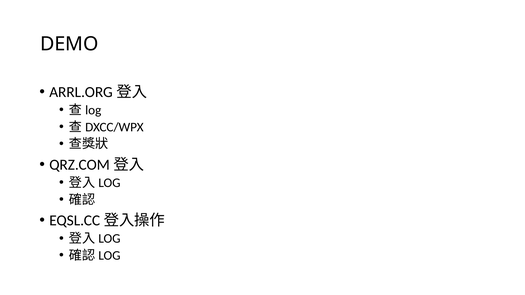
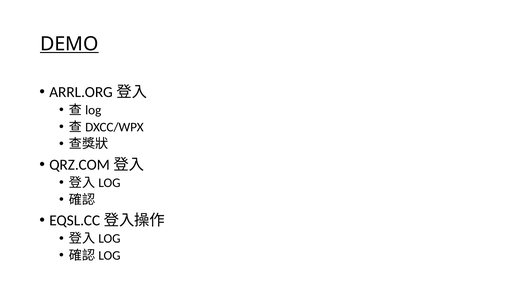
DEMO underline: none -> present (69, 44)
